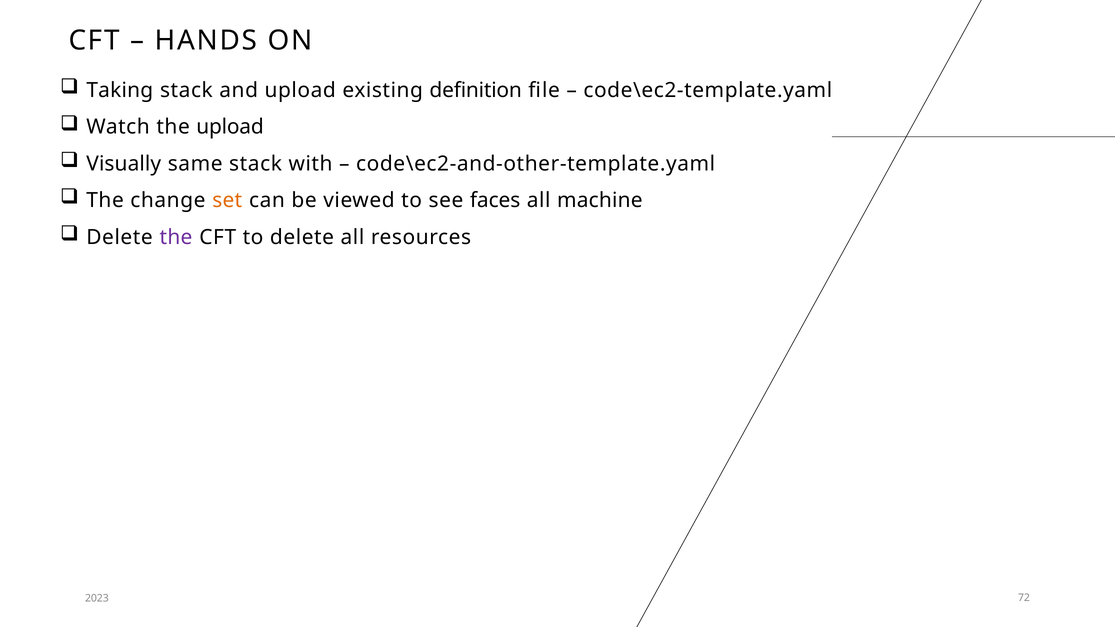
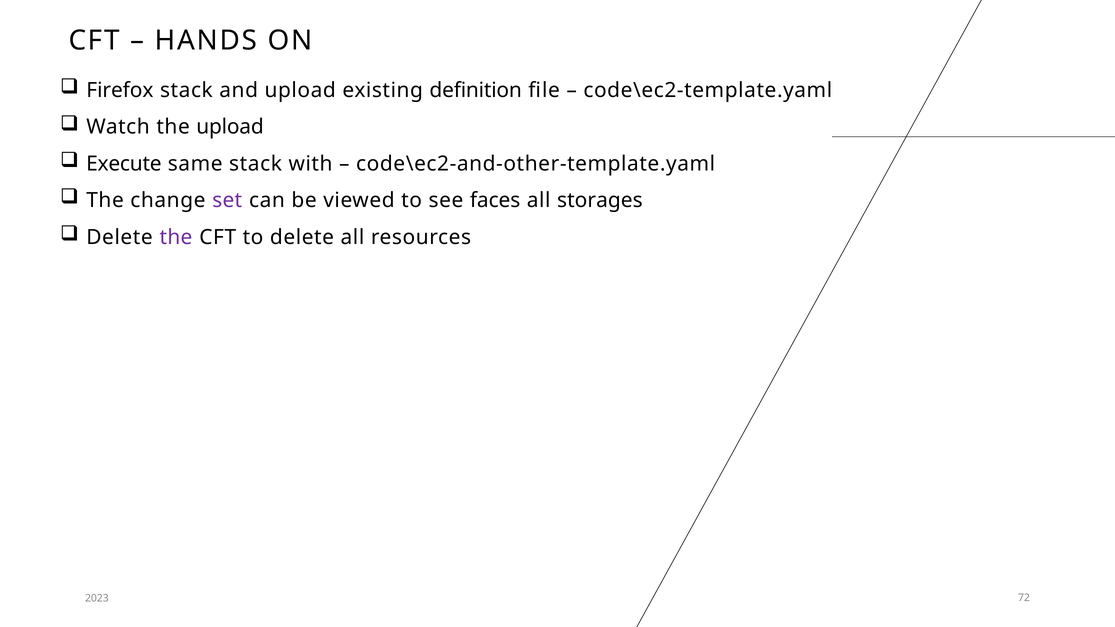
Taking: Taking -> Firefox (120, 90)
Visually: Visually -> Execute (124, 164)
set colour: orange -> purple (227, 200)
machine: machine -> storages (600, 200)
